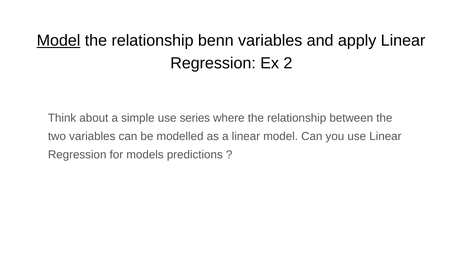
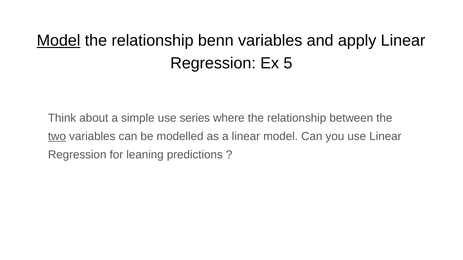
2: 2 -> 5 (288, 63)
two underline: none -> present (57, 137)
models: models -> leaning (145, 155)
